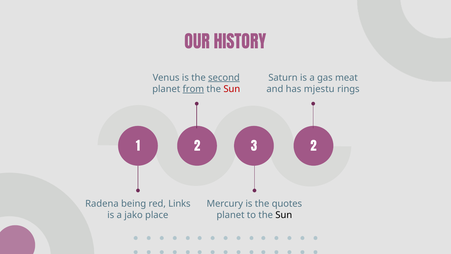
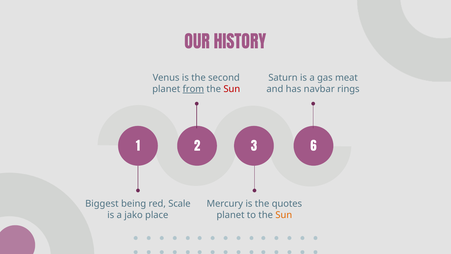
second underline: present -> none (224, 78)
mjestu: mjestu -> navbar (319, 89)
3 2: 2 -> 6 (314, 147)
Radena: Radena -> Biggest (102, 204)
Links: Links -> Scale (179, 204)
Sun colour: black -> orange (284, 215)
